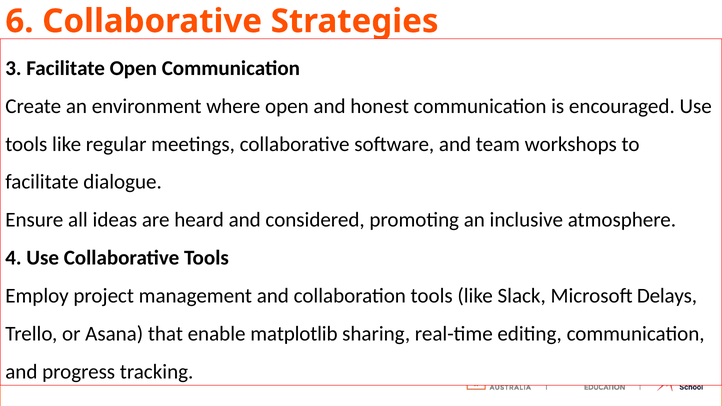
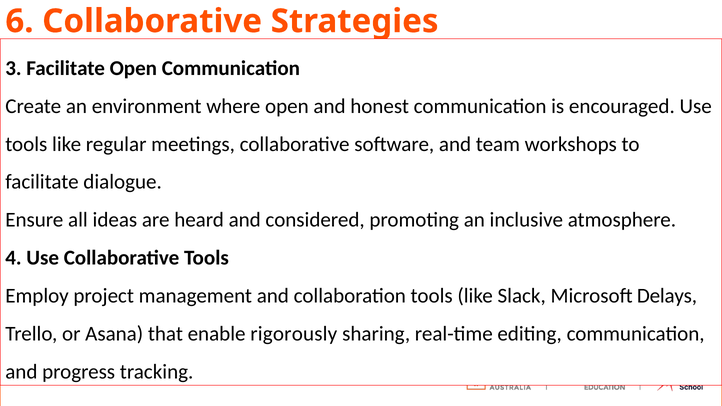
matplotlib: matplotlib -> rigorously (294, 334)
